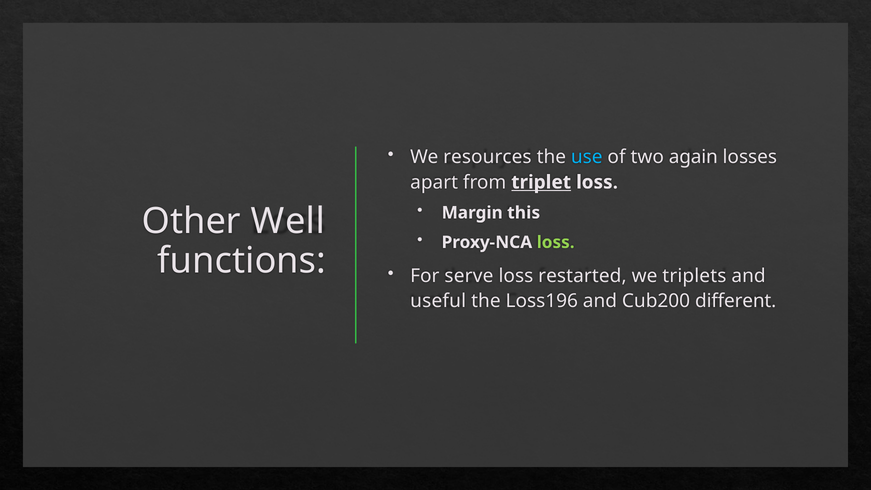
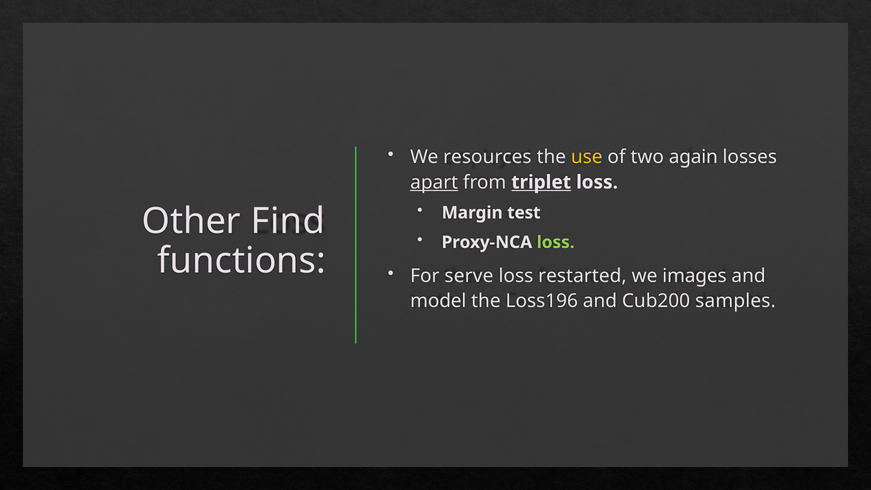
use colour: light blue -> yellow (587, 157)
apart underline: none -> present (434, 182)
this: this -> test (524, 213)
Well: Well -> Find (288, 221)
triplets: triplets -> images (695, 276)
useful: useful -> model (438, 301)
different: different -> samples (736, 301)
